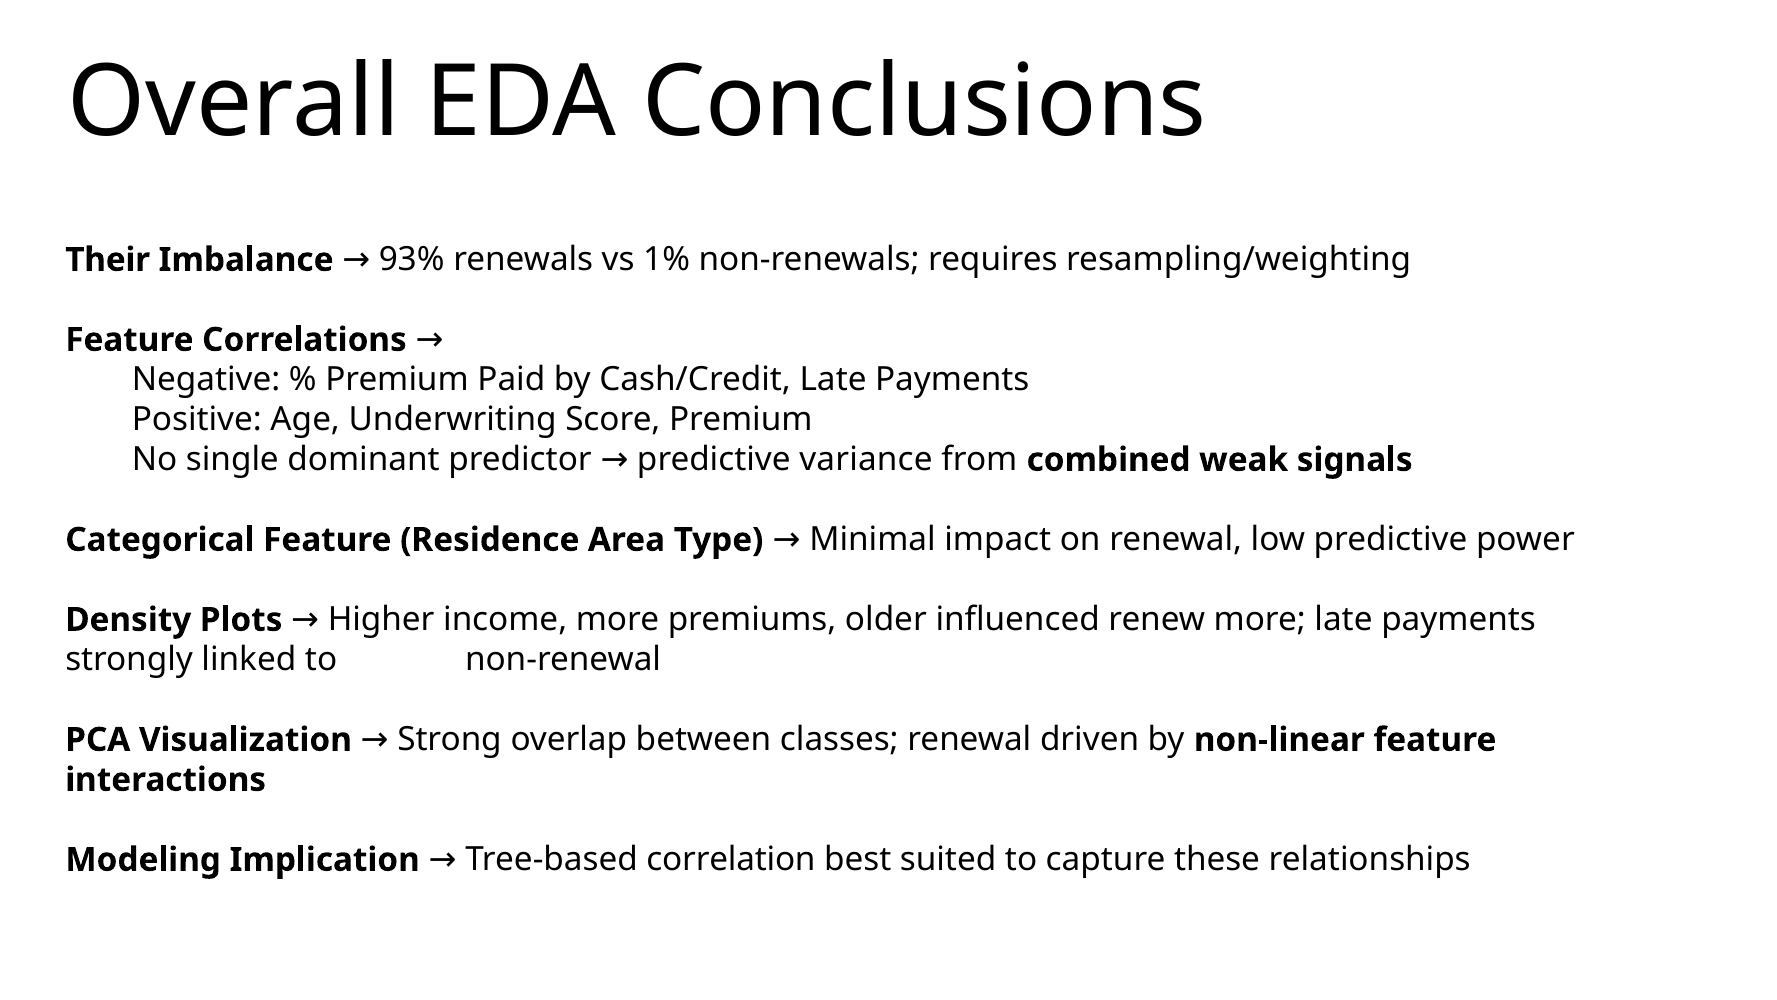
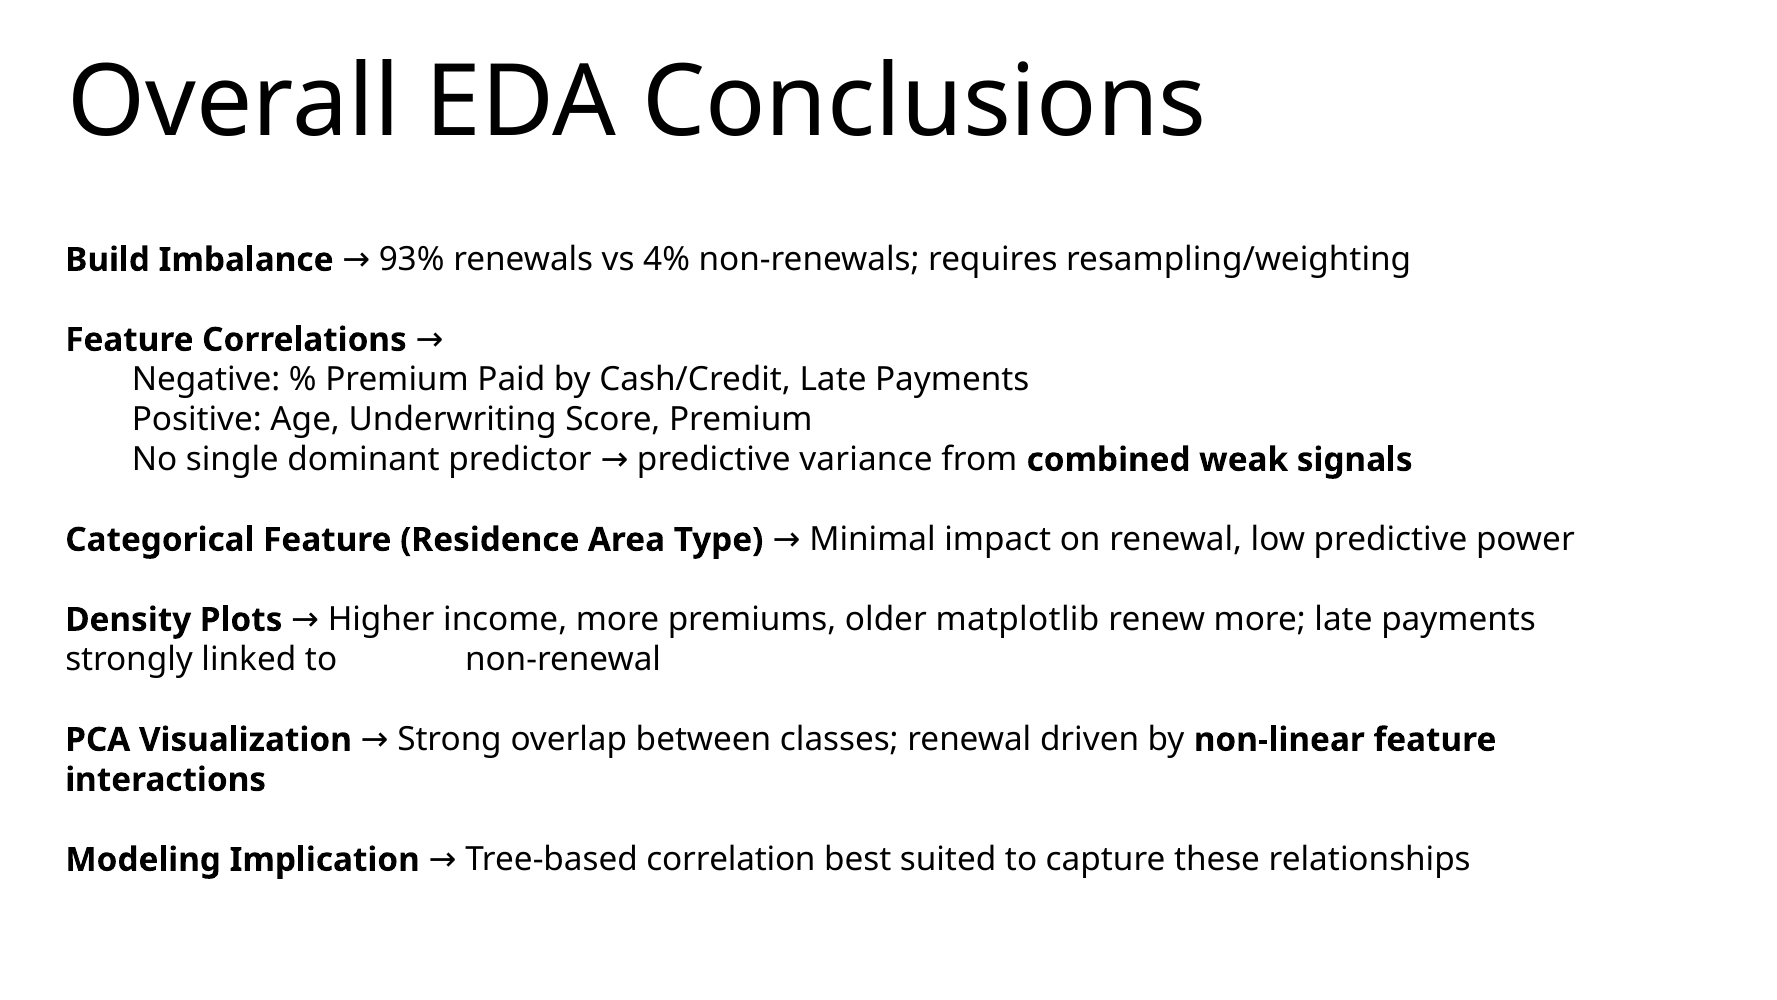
Their: Their -> Build (108, 260)
1%: 1% -> 4% (667, 260)
influenced: influenced -> matplotlib (1017, 620)
